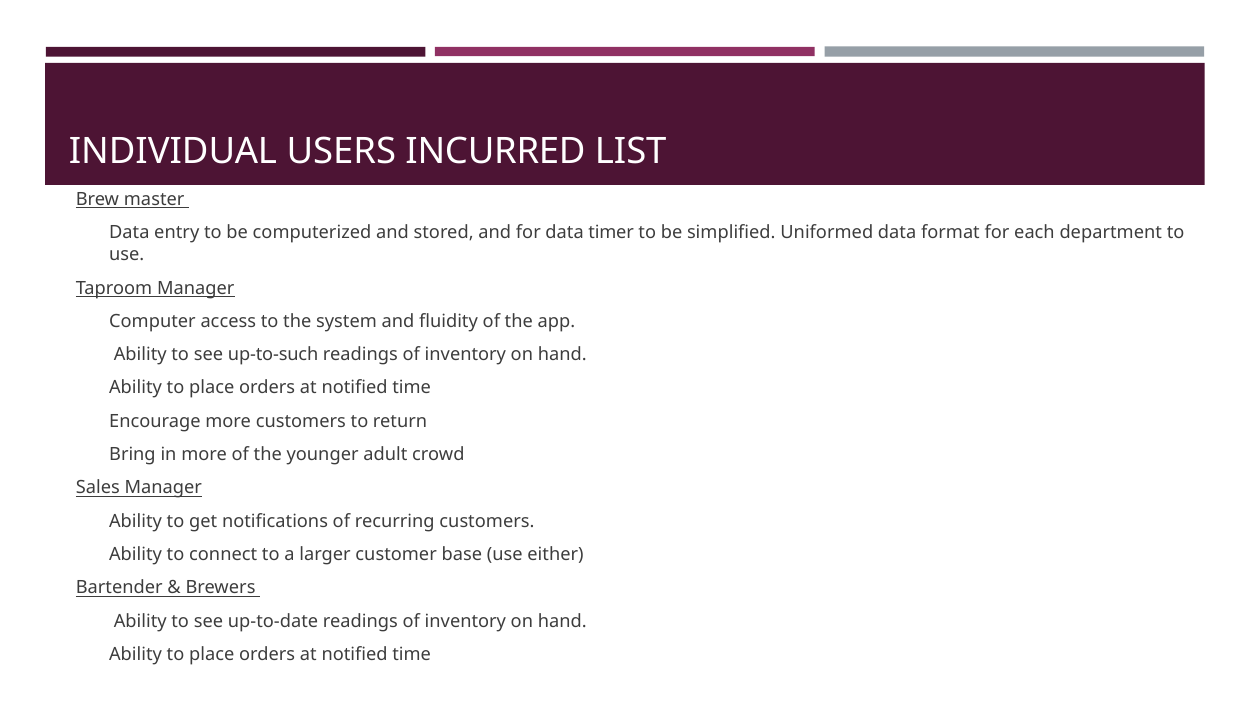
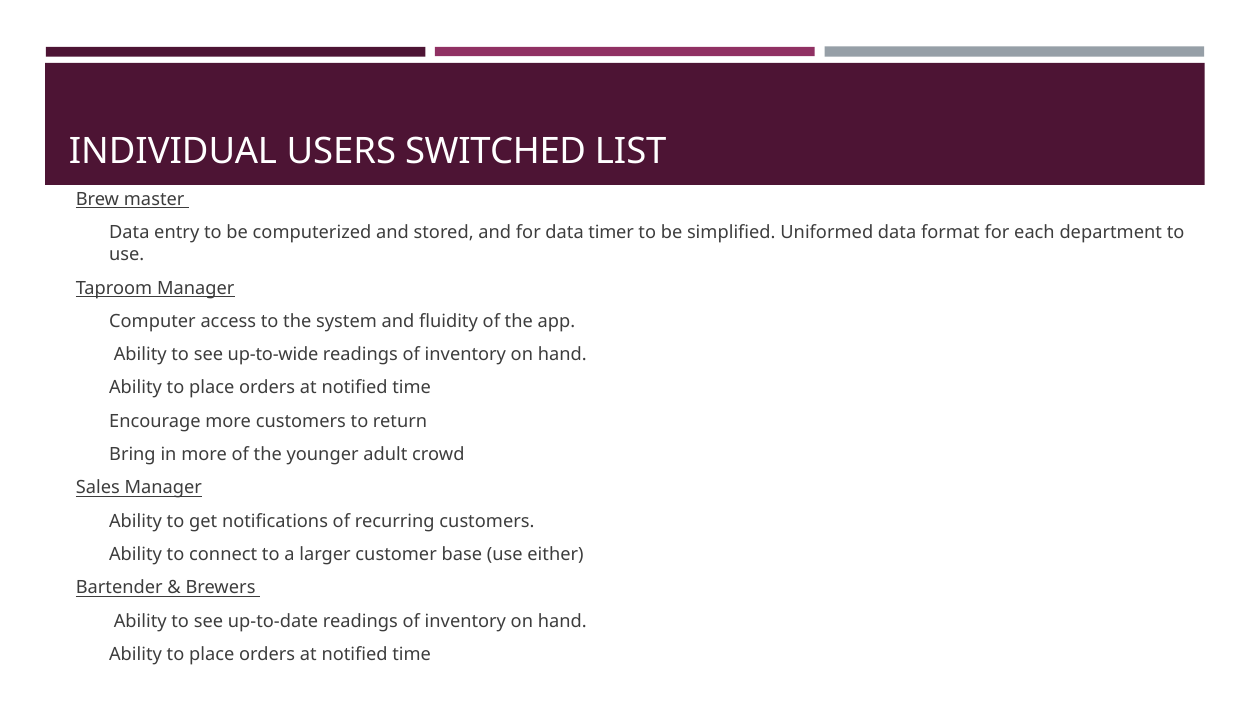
INCURRED: INCURRED -> SWITCHED (496, 152)
up-to-such: up-to-such -> up-to-wide (273, 355)
